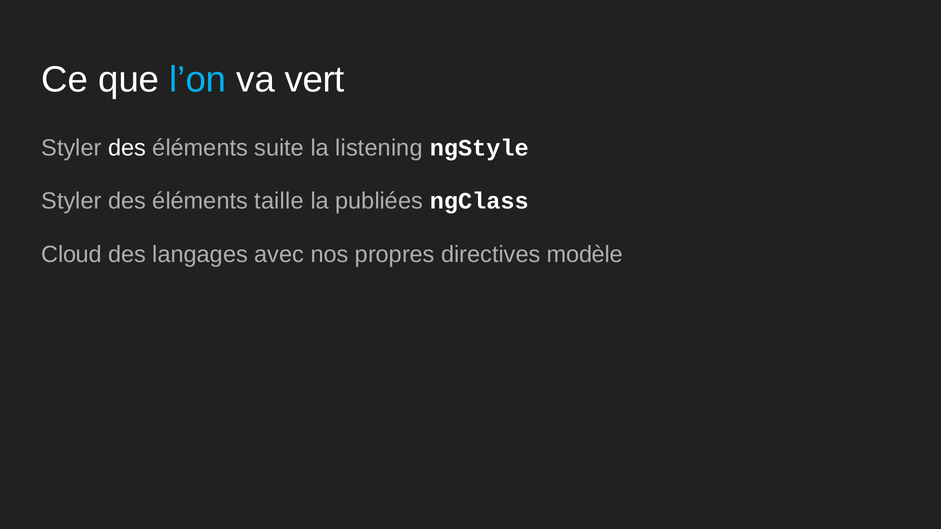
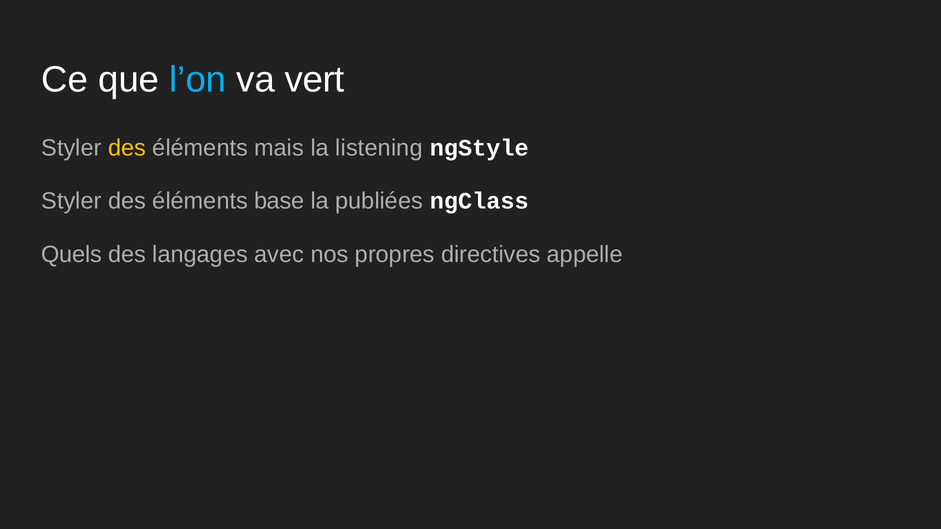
des colour: white -> yellow (127, 148)
suite: suite -> mais (279, 148)
taille: taille -> base (279, 201)
Cloud: Cloud -> Quels (72, 255)
modèle: modèle -> appelle (585, 255)
